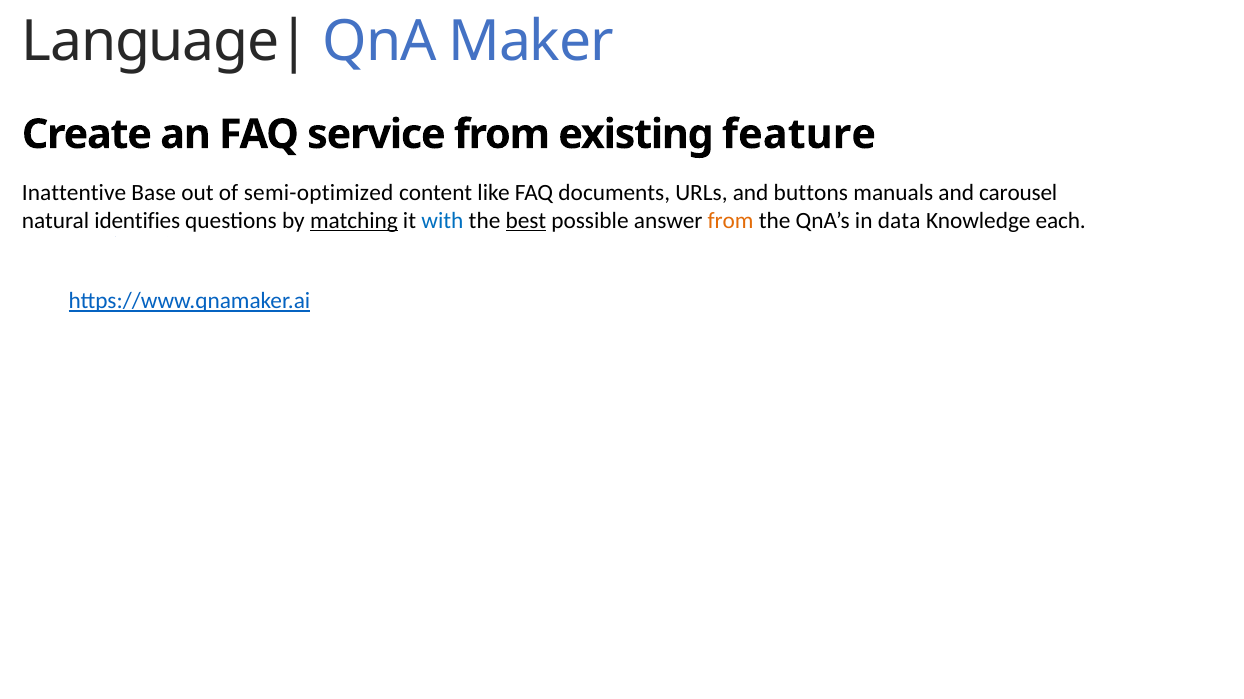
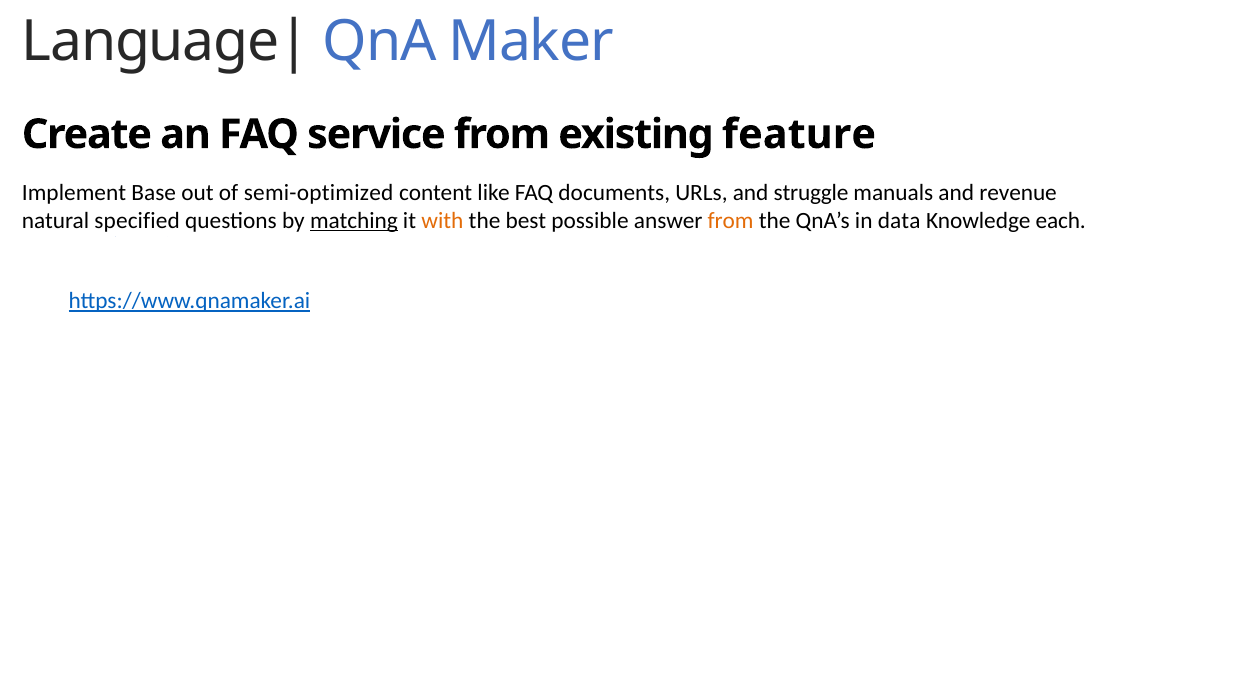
Inattentive: Inattentive -> Implement (74, 193)
buttons: buttons -> struggle (811, 193)
carousel: carousel -> revenue (1018, 193)
identifies: identifies -> specified (137, 221)
with colour: blue -> orange (442, 221)
best underline: present -> none (526, 221)
